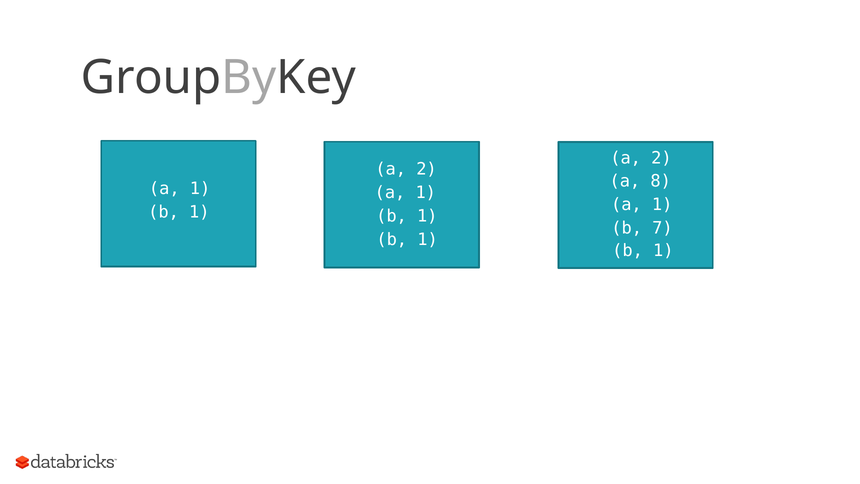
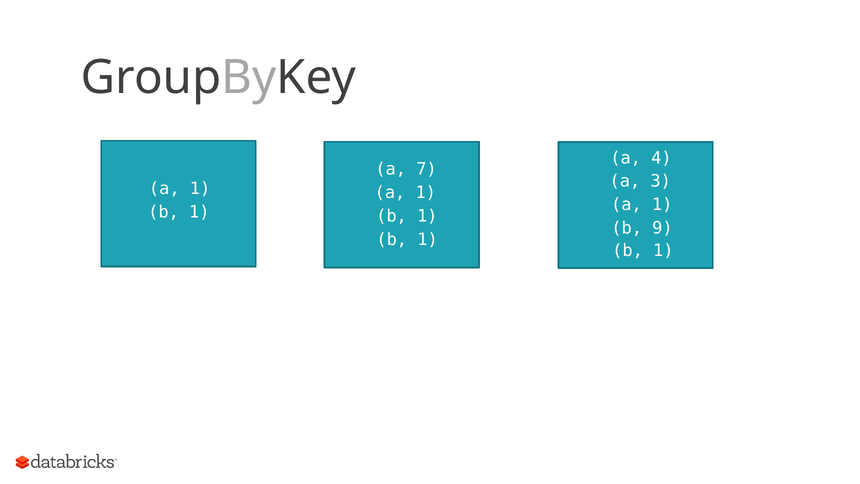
2: 2 -> 4 (661, 158)
2: 2 -> 7 (426, 169)
8: 8 -> 3 (661, 181)
7: 7 -> 9 (662, 228)
